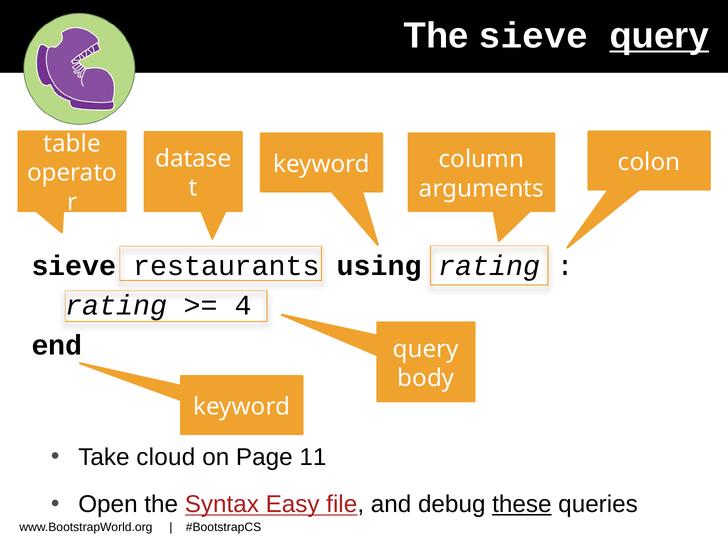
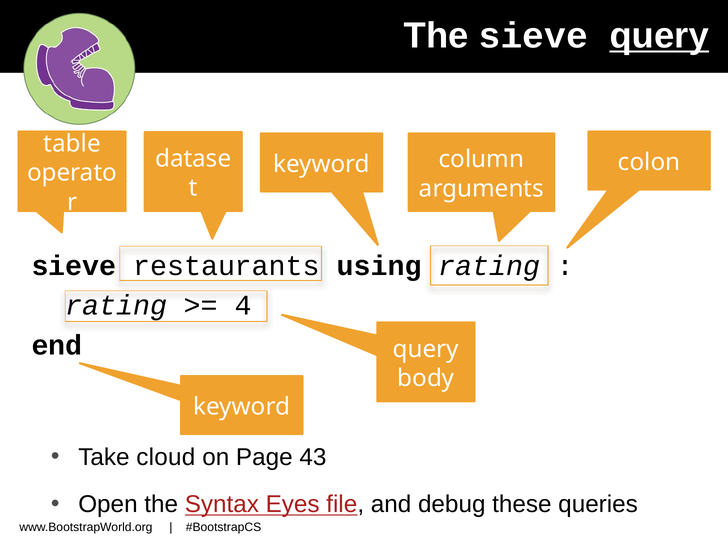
11: 11 -> 43 (313, 457)
Easy: Easy -> Eyes (293, 504)
these underline: present -> none (522, 504)
